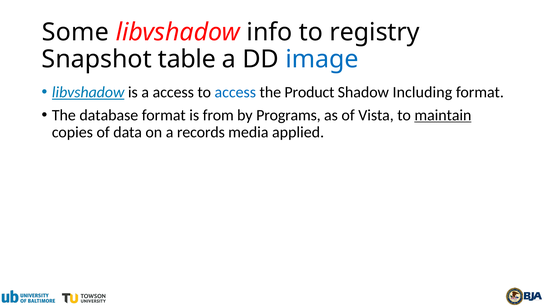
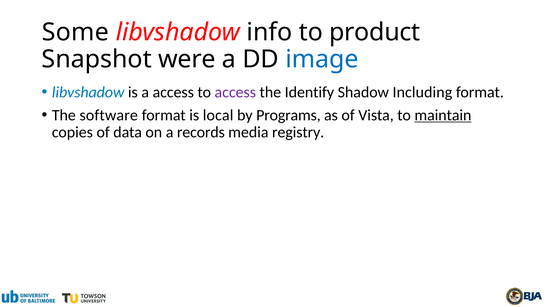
registry: registry -> product (375, 32)
table: table -> were (187, 59)
libvshadow underline: present -> none (88, 92)
access colour: blue -> purple (235, 92)
Product: Product -> Identify (309, 92)
database: database -> software (109, 115)
from: from -> local (218, 115)
applied: applied -> registry (298, 132)
